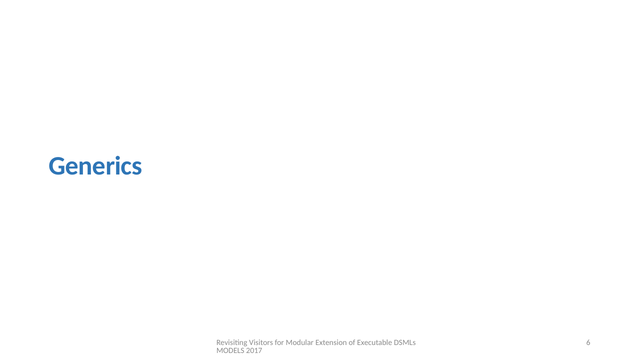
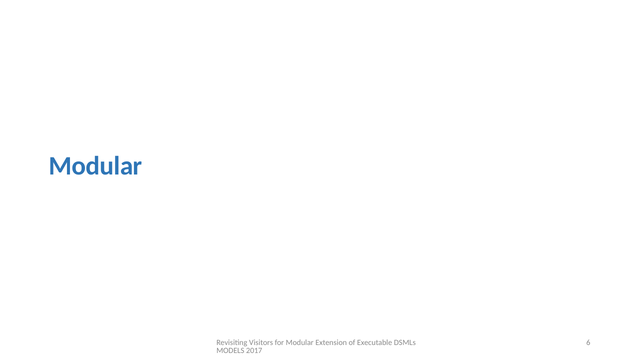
Generics: Generics -> Modular (96, 166)
